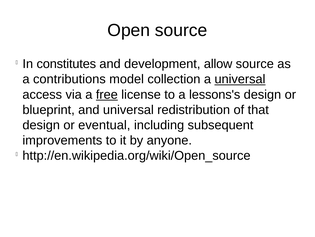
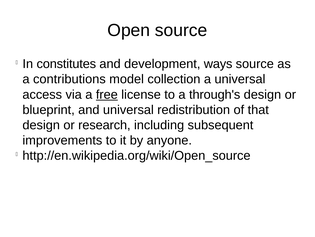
allow: allow -> ways (218, 64)
universal underline: present -> none (240, 79)
lessons's: lessons's -> through's (215, 94)
eventual: eventual -> research (104, 125)
